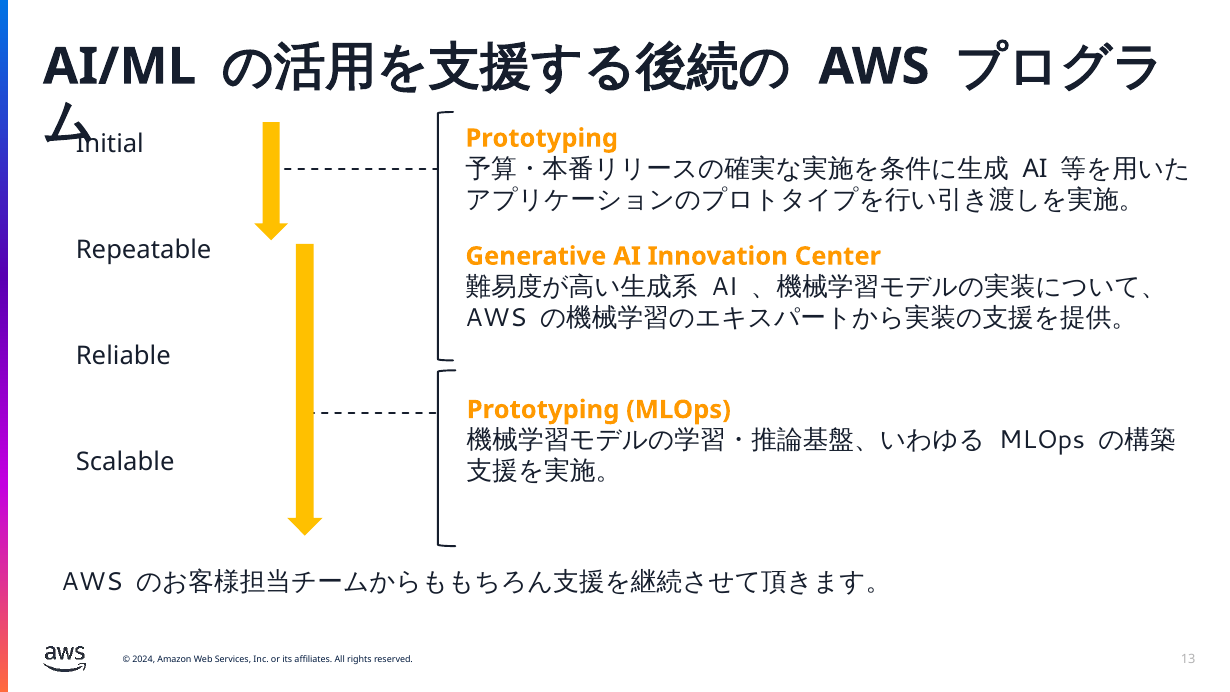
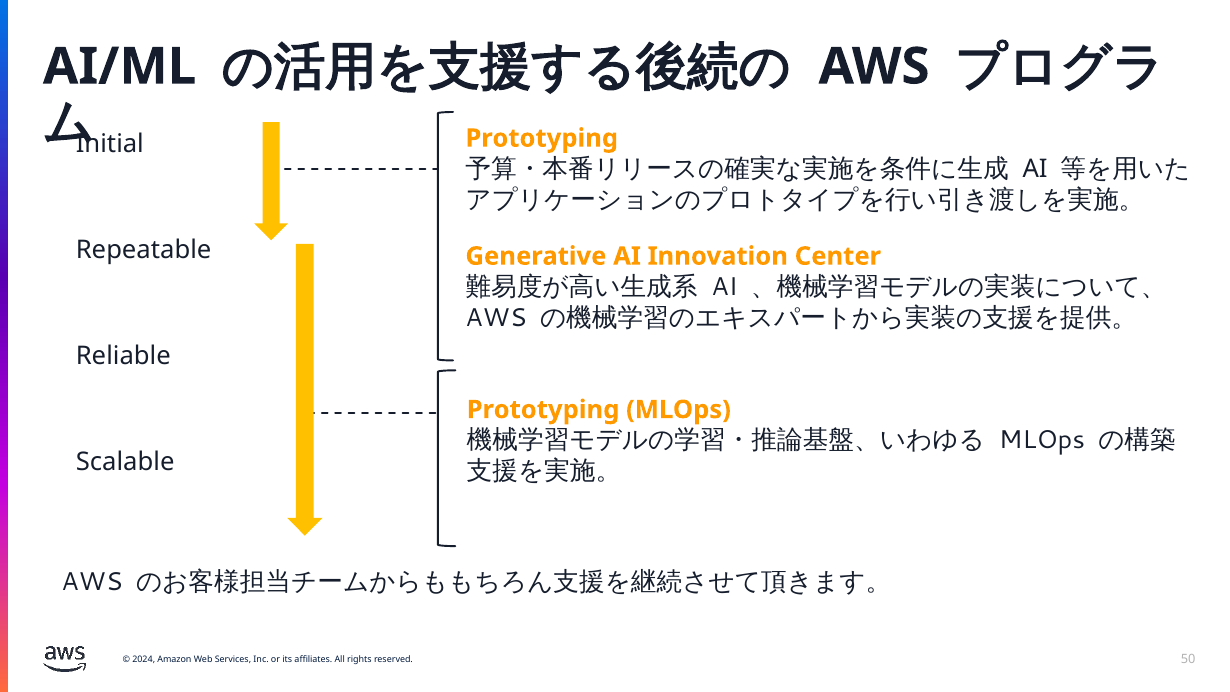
13: 13 -> 50 (1188, 659)
